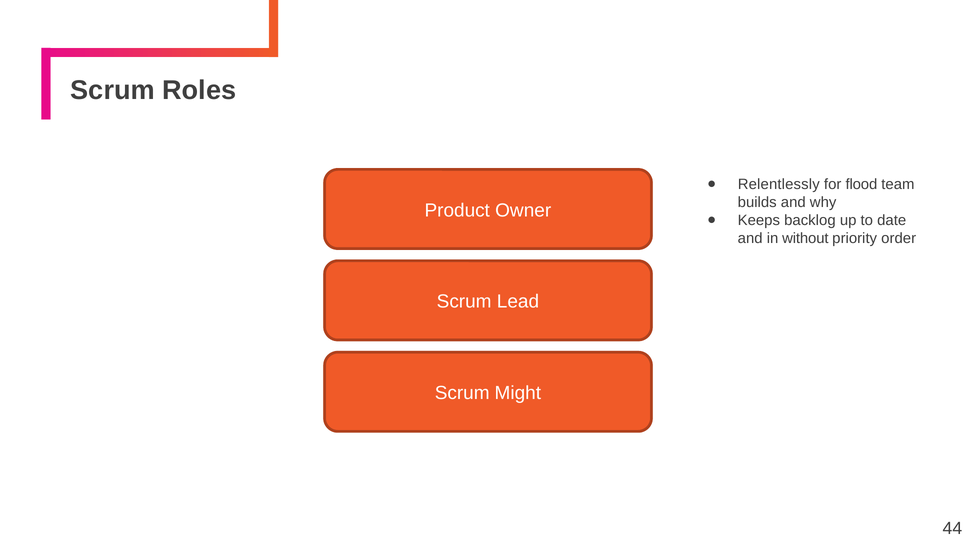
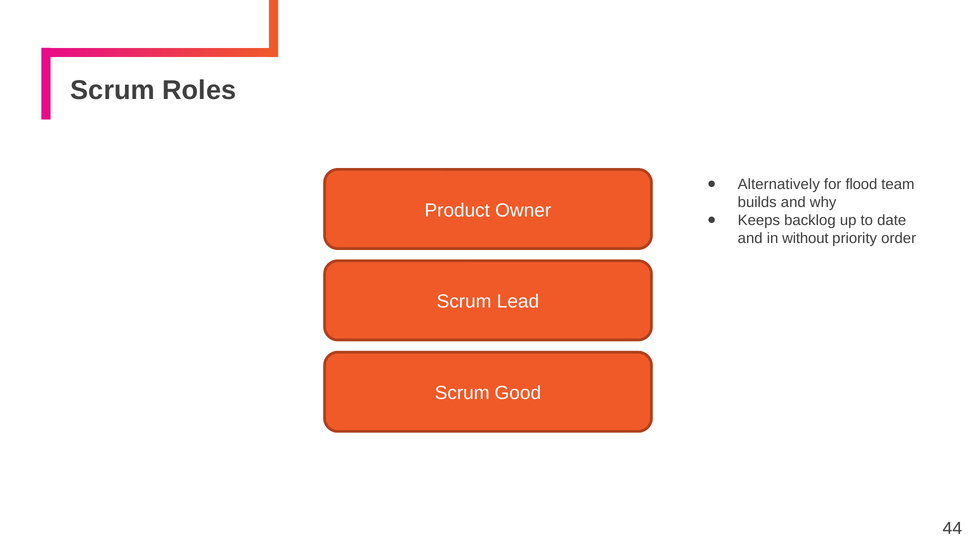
Relentlessly: Relentlessly -> Alternatively (779, 184)
Might: Might -> Good (518, 393)
